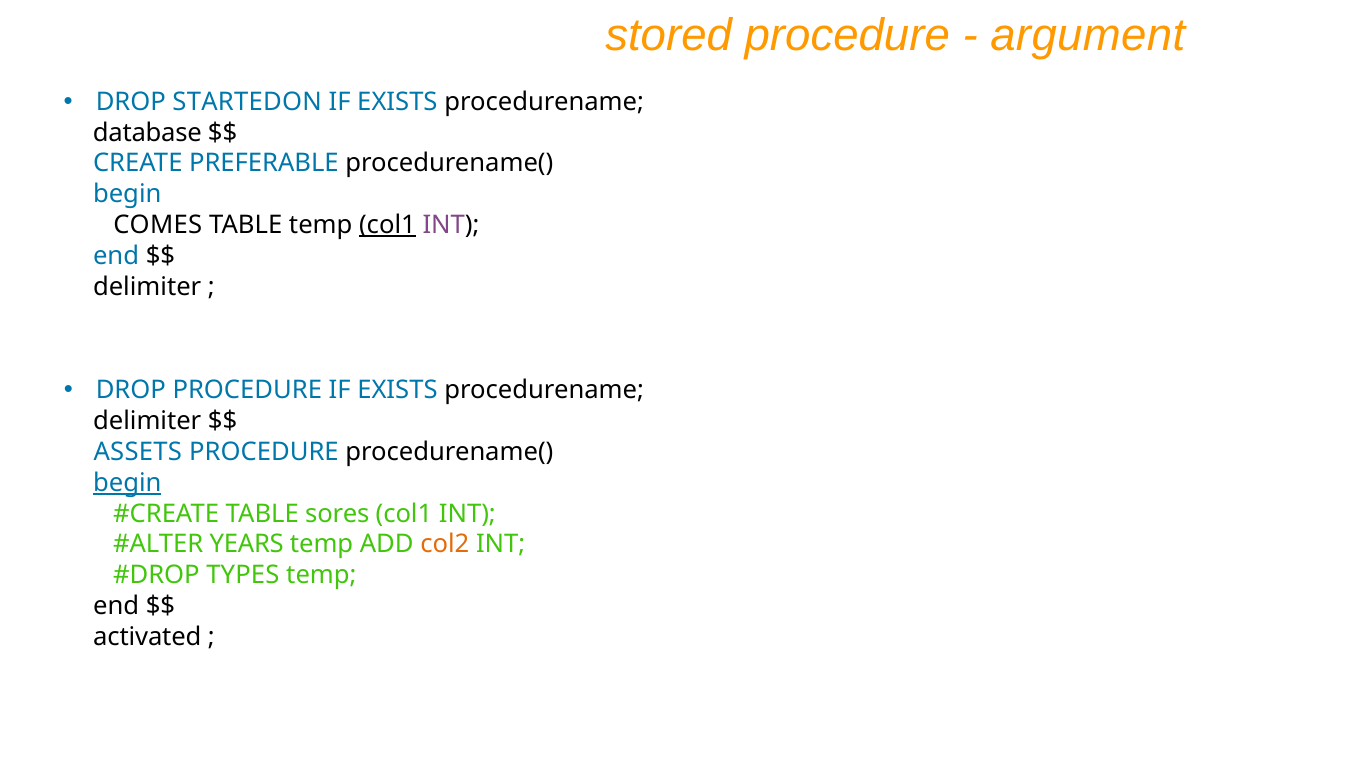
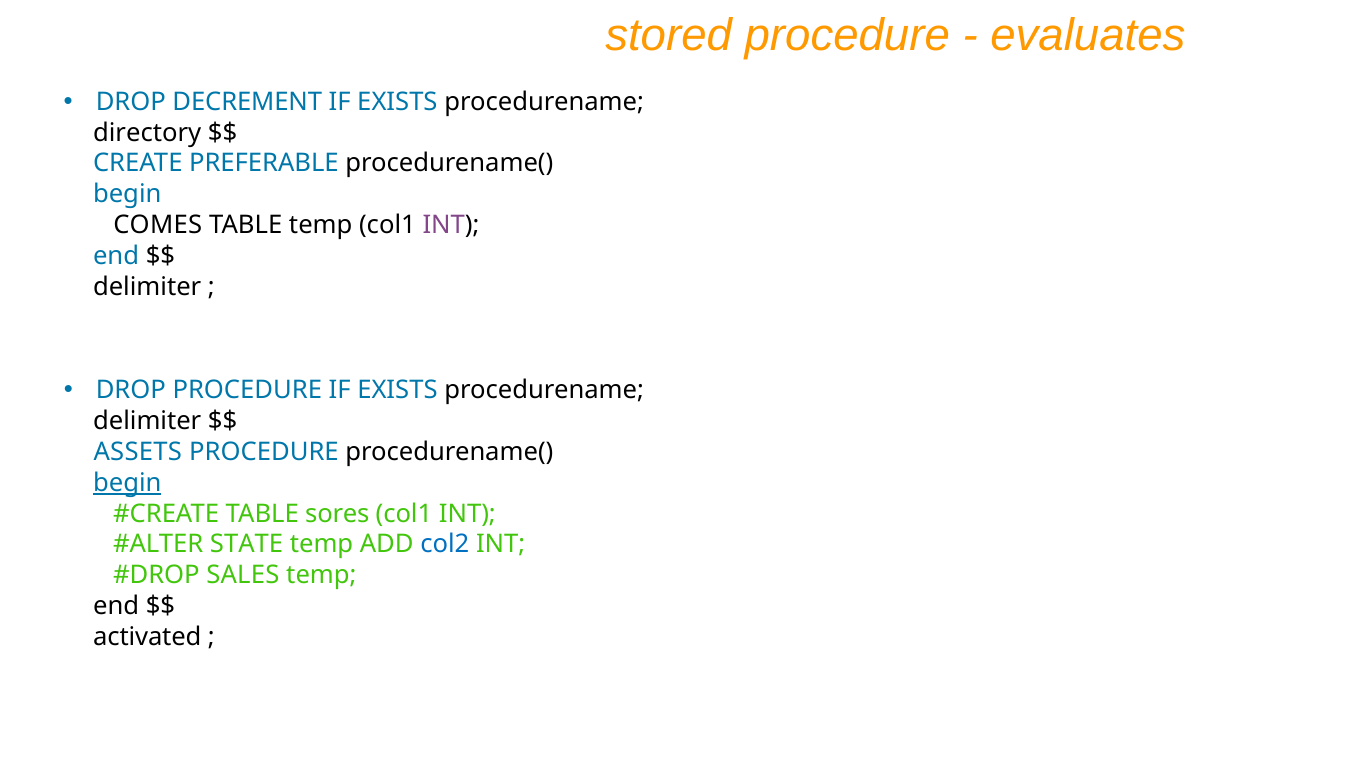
argument: argument -> evaluates (1088, 36)
STARTEDON: STARTEDON -> DECREMENT (247, 102)
database: database -> directory (147, 133)
col1 underline: present -> none (387, 225)
YEARS: YEARS -> STATE (247, 544)
col2 colour: orange -> blue (445, 544)
TYPES: TYPES -> SALES (243, 575)
